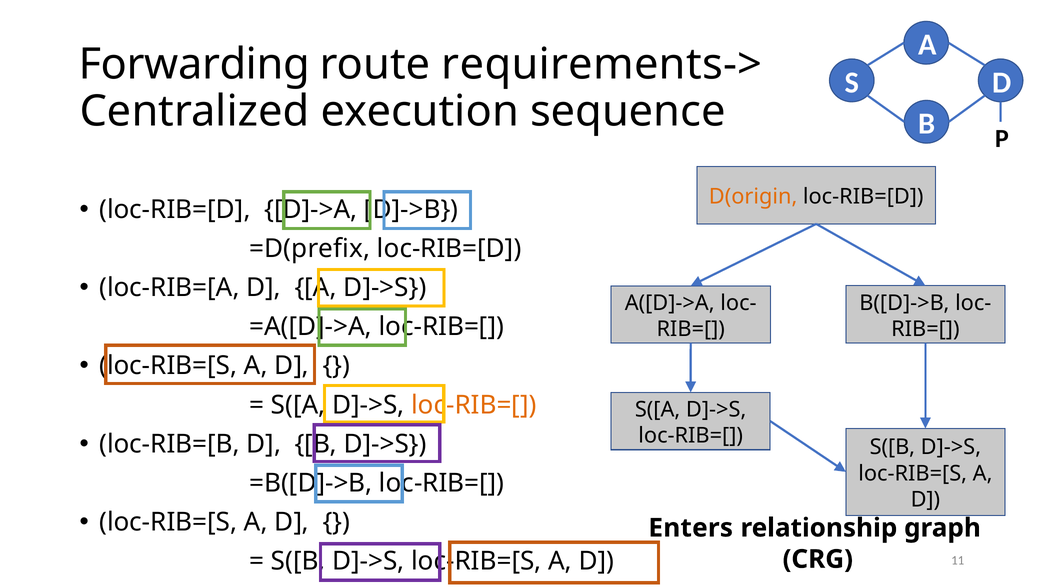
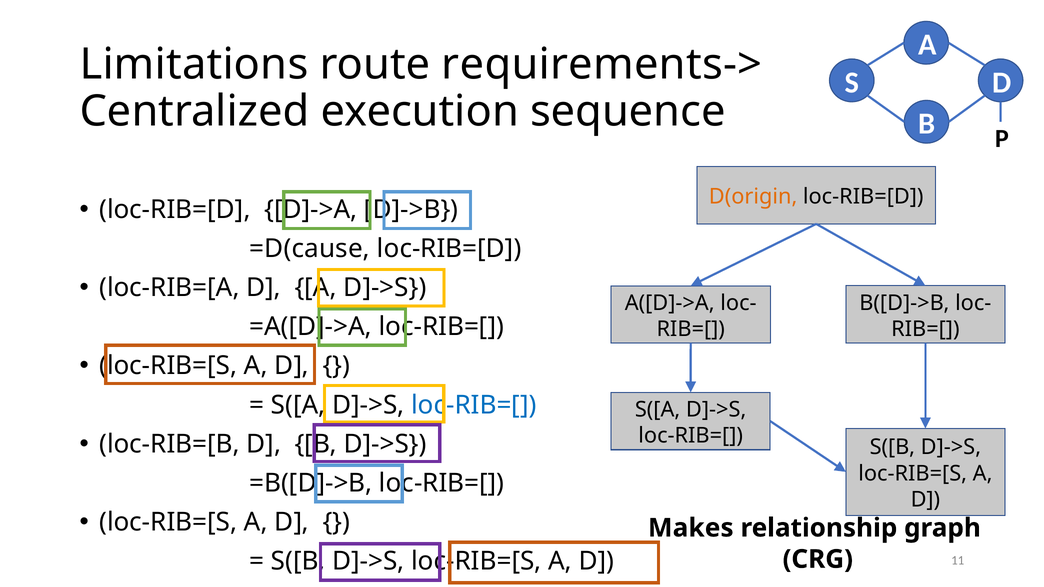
Forwarding: Forwarding -> Limitations (194, 64)
=D(prefix: =D(prefix -> =D(cause (310, 249)
loc-RIB=[ colour: orange -> blue (474, 405)
Enters: Enters -> Makes (691, 528)
